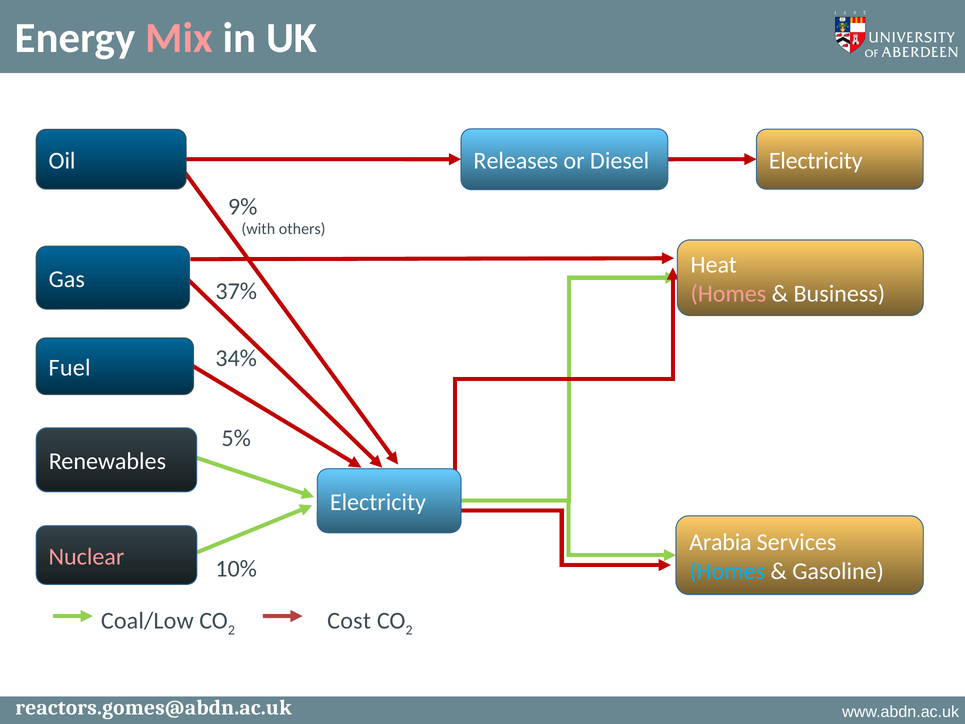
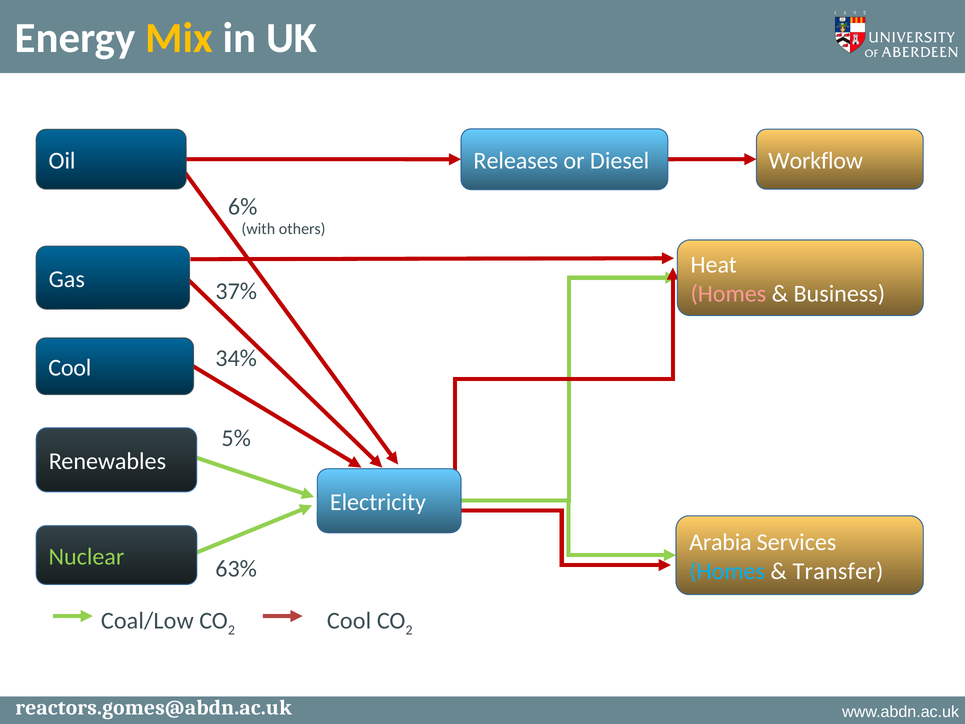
Mix colour: pink -> yellow (179, 38)
Diesel Electricity: Electricity -> Workflow (816, 161)
9%: 9% -> 6% (243, 206)
Fuel: Fuel -> Cool (70, 368)
Nuclear colour: pink -> light green (86, 557)
10%: 10% -> 63% (236, 569)
Gasoline: Gasoline -> Transfer (838, 571)
Cost: Cost -> Cool (349, 621)
